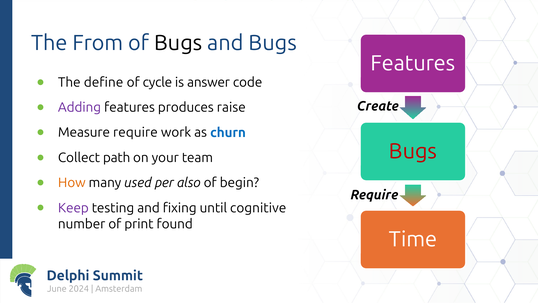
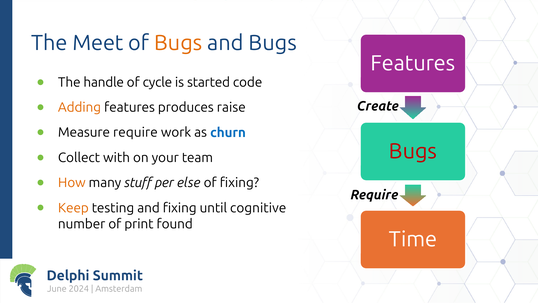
From: From -> Meet (98, 43)
Bugs colour: black -> orange (178, 43)
define: define -> handle (104, 82)
answer: answer -> started (209, 82)
Adding colour: purple -> orange (80, 107)
path: path -> with (117, 157)
used: used -> stuff (138, 183)
also: also -> else (189, 183)
of begin: begin -> fixing (239, 183)
Keep colour: purple -> orange (73, 208)
